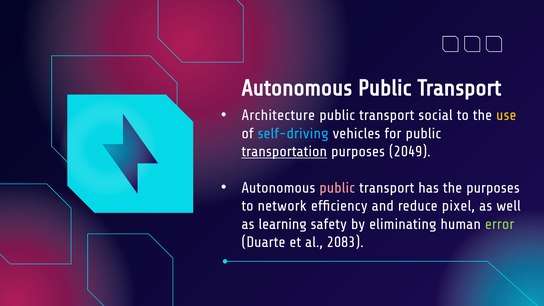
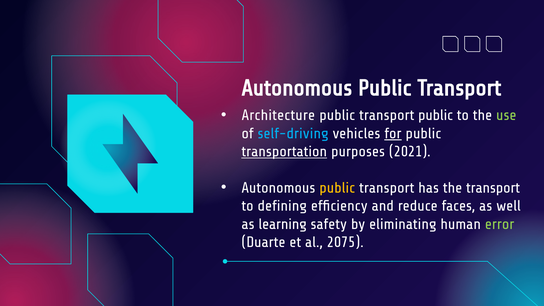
transport social: social -> public (436, 115)
use colour: yellow -> light green (506, 115)
for underline: none -> present (393, 133)
2049: 2049 -> 2021 (410, 152)
public colour: pink -> yellow (337, 188)
the purposes: purposes -> transport (493, 188)
network: network -> defining (282, 206)
pixel: pixel -> faces (458, 206)
2083: 2083 -> 2075 (345, 242)
